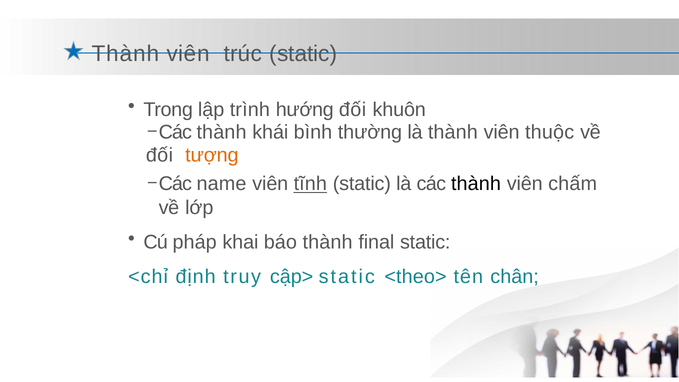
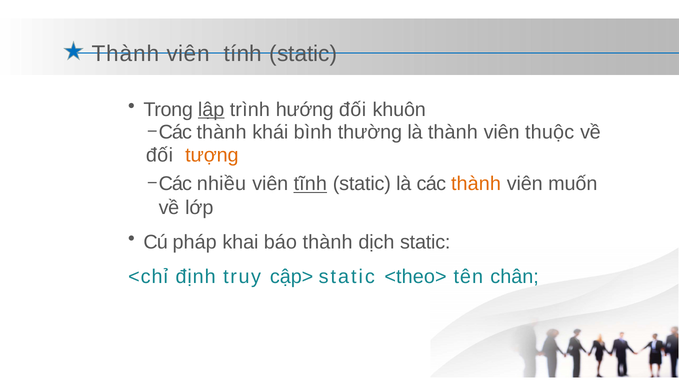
trúc: trúc -> tính (243, 54)
lập underline: none -> present (211, 110)
name: name -> nhiều (221, 184)
thành colour: black -> orange (476, 184)
chấm: chấm -> muốn (573, 184)
final: final -> dịch (376, 242)
